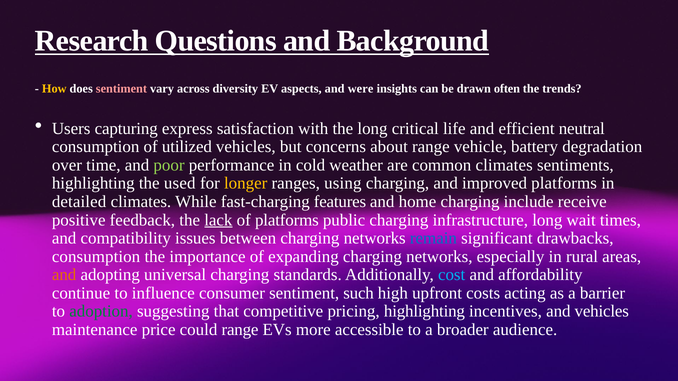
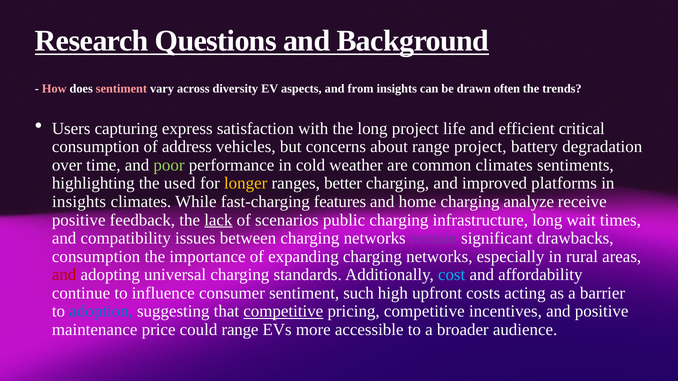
How colour: yellow -> pink (54, 89)
were: were -> from (361, 89)
long critical: critical -> project (415, 129)
neutral: neutral -> critical (582, 129)
utilized: utilized -> address (187, 147)
range vehicle: vehicle -> project (480, 147)
using: using -> better (343, 184)
detailed: detailed -> insights (79, 202)
include: include -> analyze (529, 202)
of platforms: platforms -> scenarios (287, 220)
remain colour: blue -> purple (433, 238)
and colour: orange -> red (64, 275)
adoption colour: green -> blue (101, 312)
competitive underline: none -> present (283, 312)
pricing highlighting: highlighting -> competitive (424, 312)
and vehicles: vehicles -> positive (602, 312)
